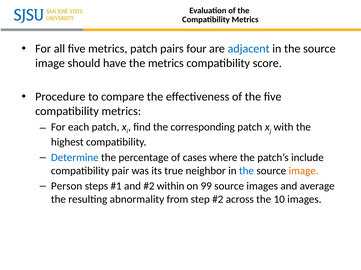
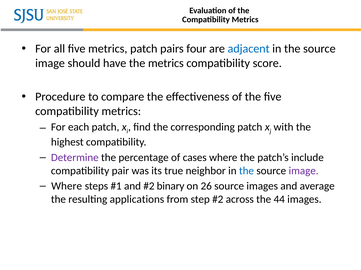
Determine colour: blue -> purple (75, 158)
image colour: orange -> purple (304, 171)
Person: Person -> Where (67, 187)
within: within -> binary (171, 187)
99: 99 -> 26 (206, 187)
abnormality: abnormality -> applications (137, 200)
10: 10 -> 44 (279, 200)
